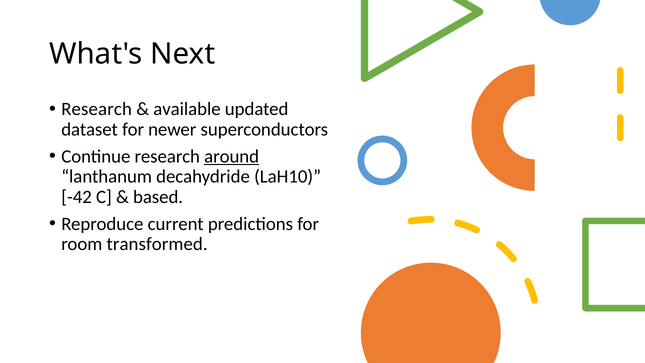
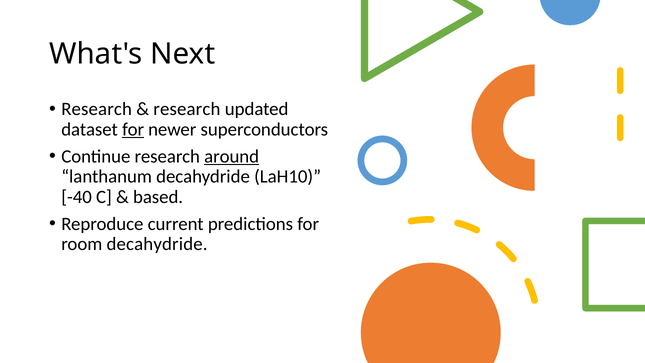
available: available -> research (187, 109)
for underline: none -> present (133, 129)
-42: -42 -> -40 (77, 197)
room transformed: transformed -> decahydride (157, 244)
